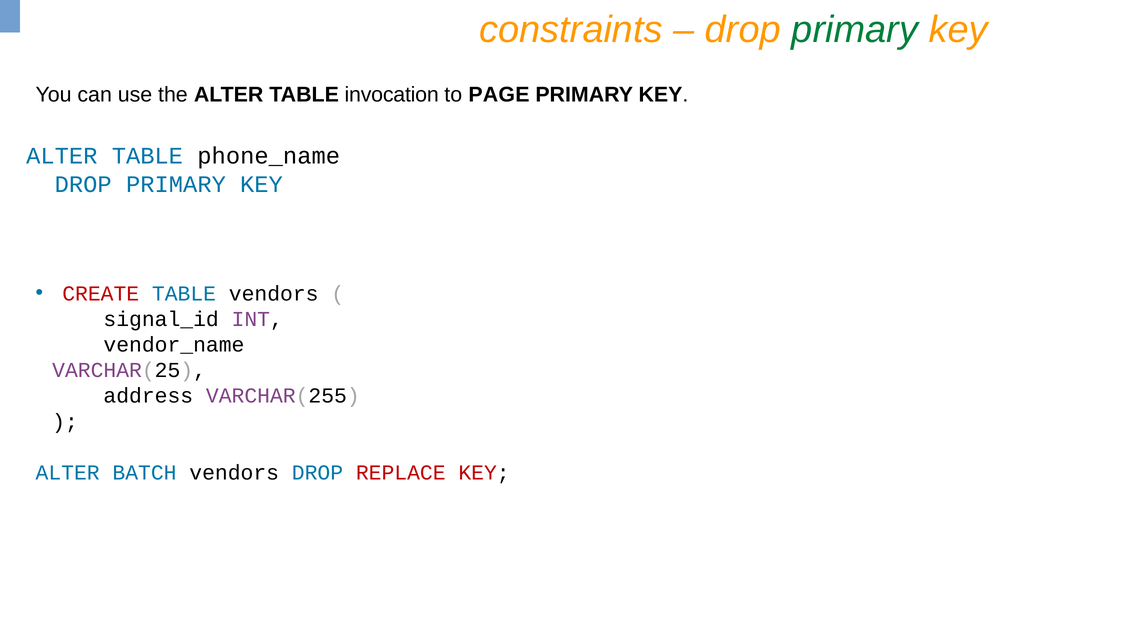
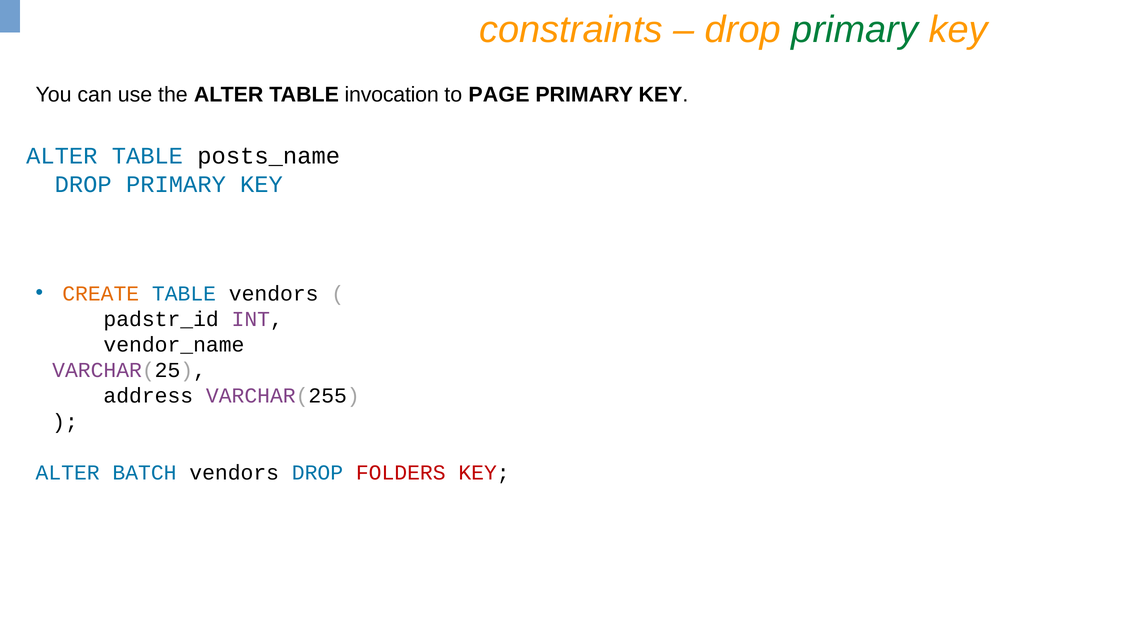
phone_name: phone_name -> posts_name (269, 156)
CREATE colour: red -> orange (101, 294)
signal_id: signal_id -> padstr_id (161, 319)
REPLACE: REPLACE -> FOLDERS (401, 473)
